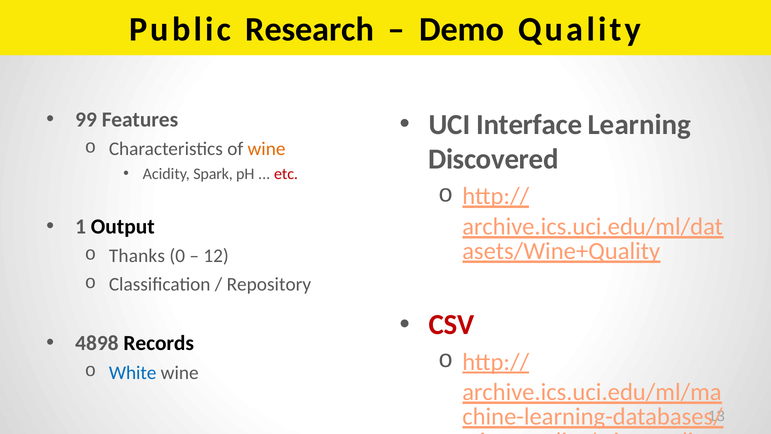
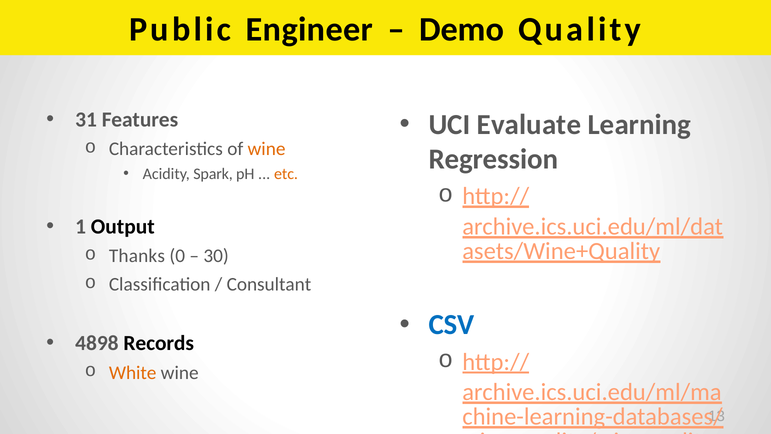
Research: Research -> Engineer (309, 30)
99: 99 -> 31 (86, 119)
Interface: Interface -> Evaluate (529, 124)
Discovered: Discovered -> Regression (493, 159)
etc colour: red -> orange (286, 174)
12: 12 -> 30 (216, 256)
Repository: Repository -> Consultant (269, 284)
CSV colour: red -> blue (452, 325)
White colour: blue -> orange (133, 372)
